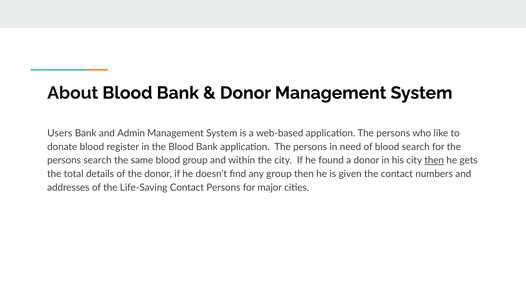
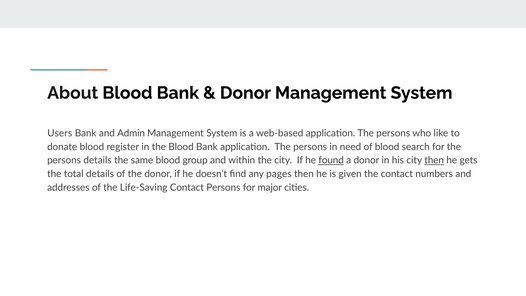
persons search: search -> details (98, 160)
found underline: none -> present (331, 160)
any group: group -> pages (279, 174)
